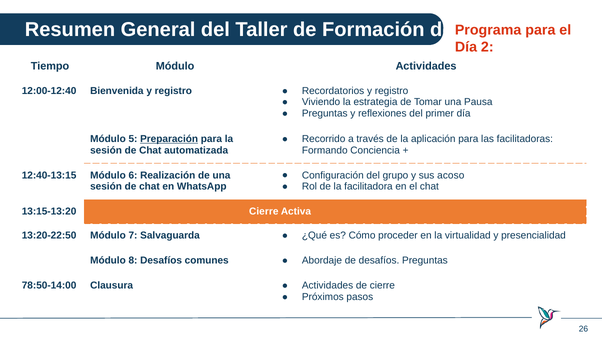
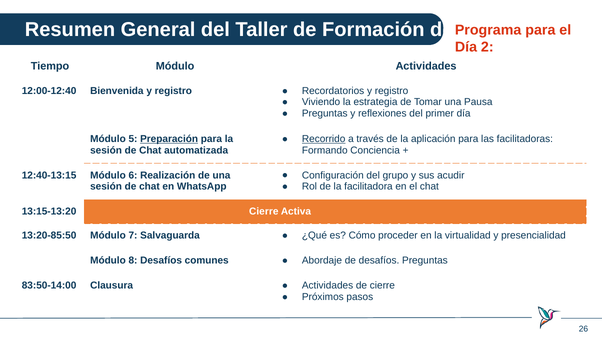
Recorrido underline: none -> present (324, 139)
acoso: acoso -> acudir (451, 175)
13:20-22:50: 13:20-22:50 -> 13:20-85:50 (49, 235)
78:50-14:00: 78:50-14:00 -> 83:50-14:00 (49, 285)
